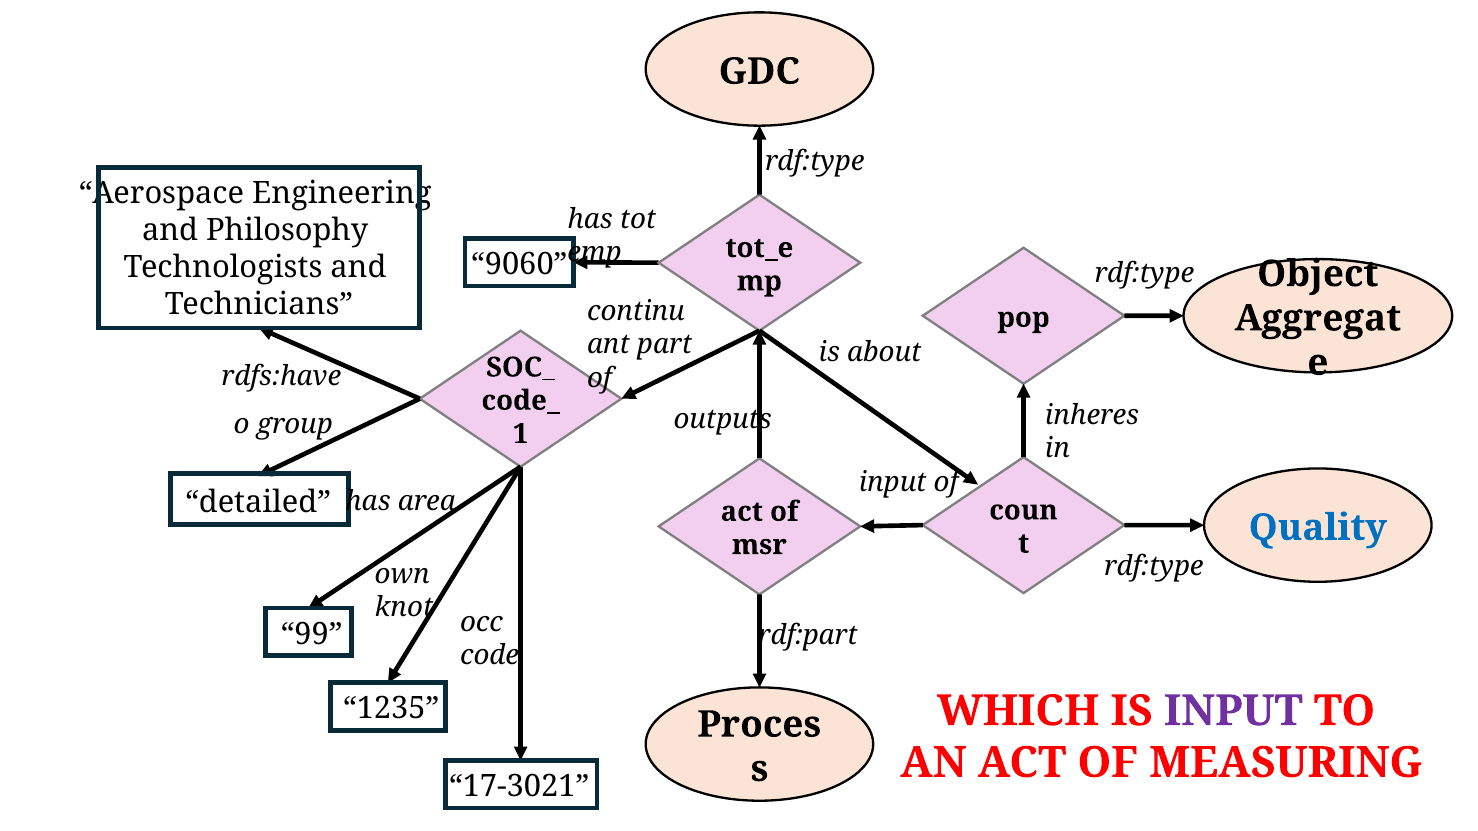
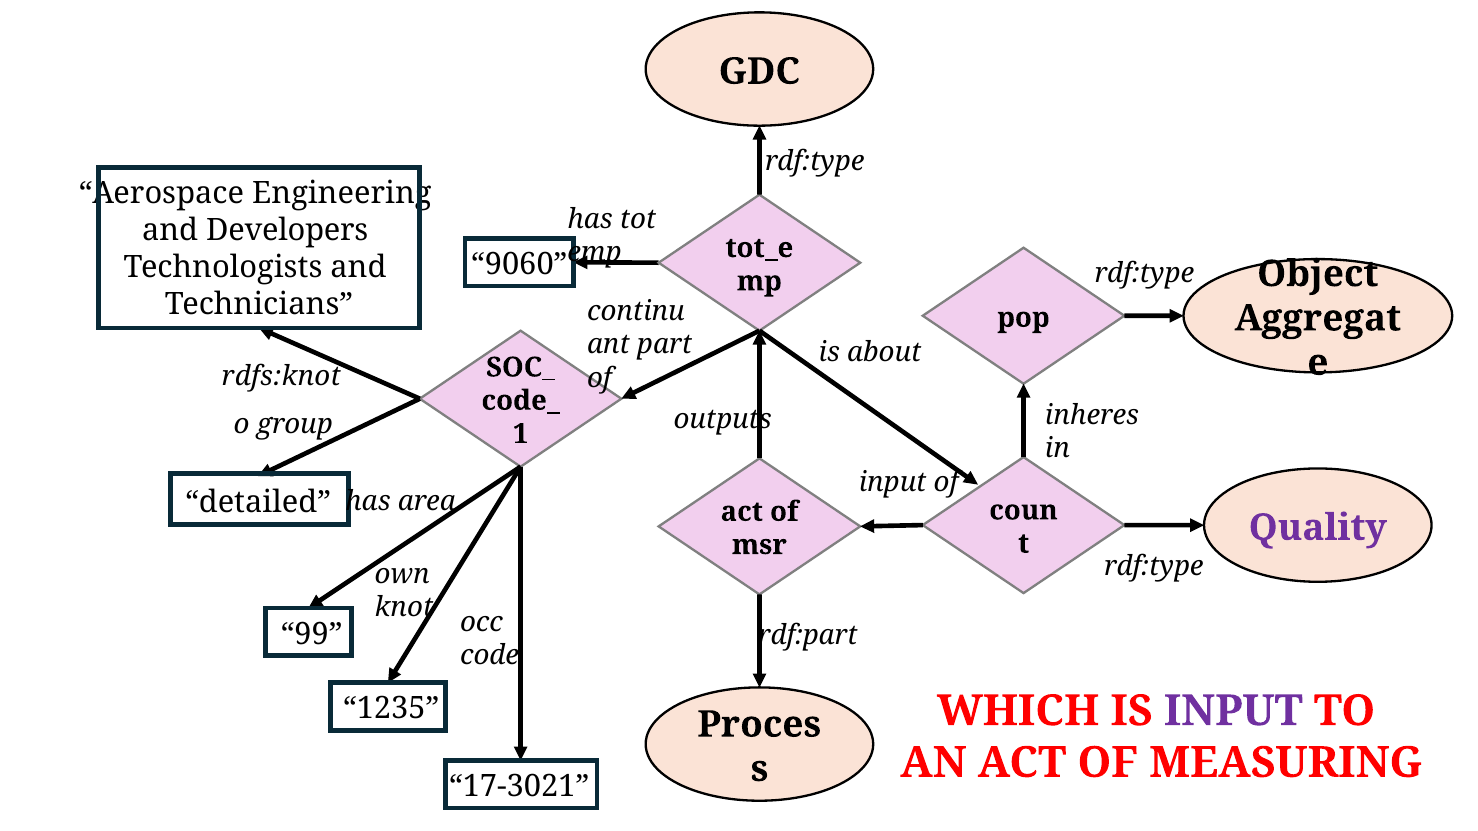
Philosophy: Philosophy -> Developers (287, 231)
rdfs:have: rdfs:have -> rdfs:knot (281, 376)
Quality colour: blue -> purple (1318, 528)
